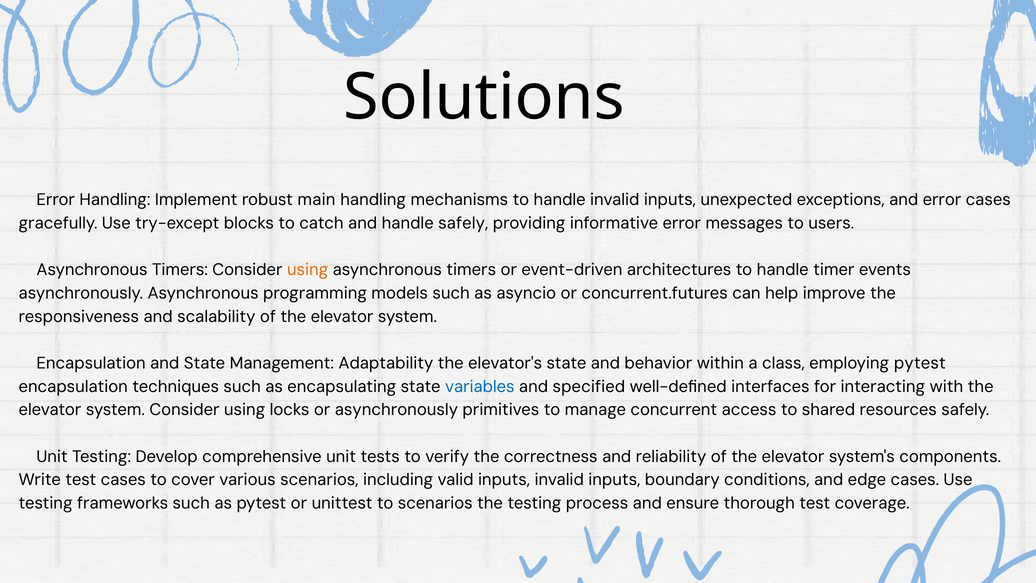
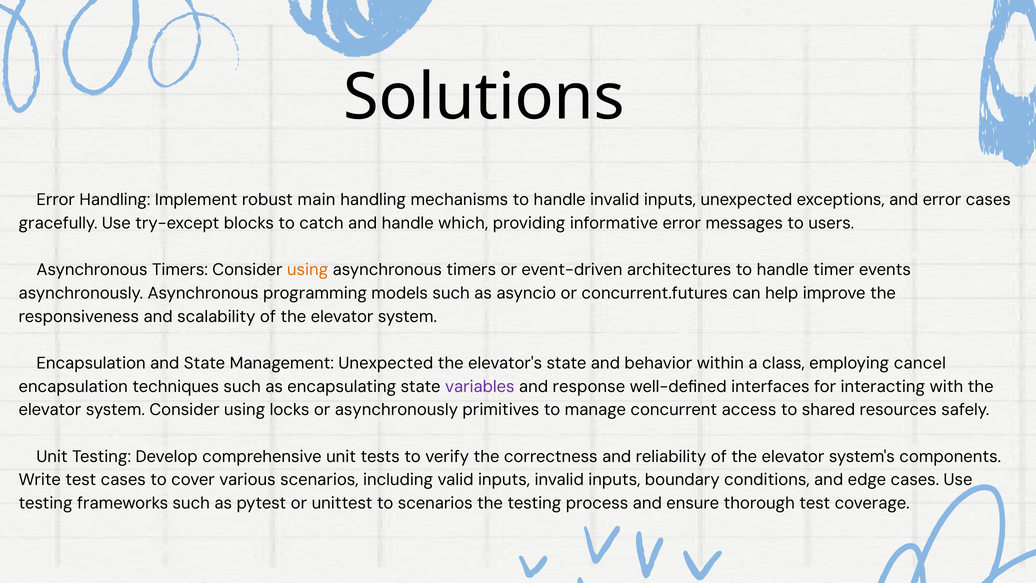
handle safely: safely -> which (463, 223)
Management Adaptability: Adaptability -> Unexpected (386, 363)
employing pytest: pytest -> cancel (920, 363)
variables colour: blue -> purple (480, 386)
specified: specified -> response (589, 386)
